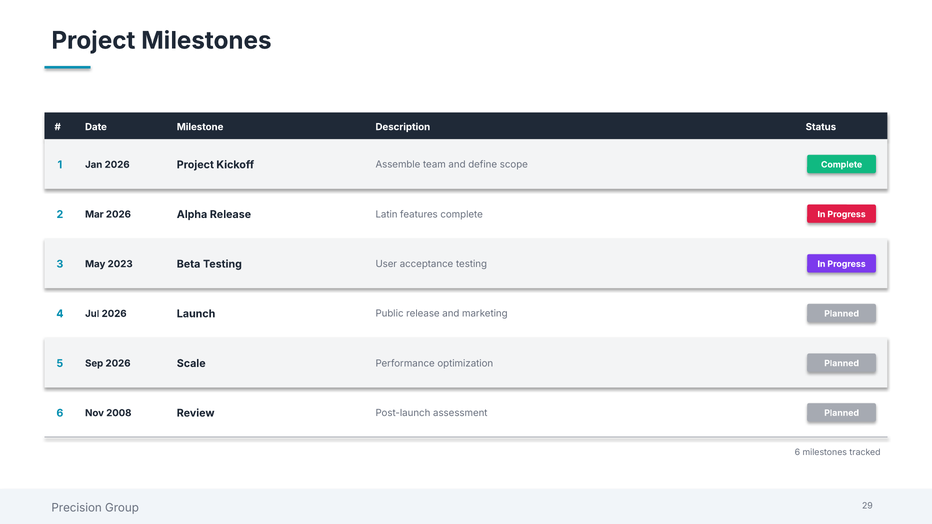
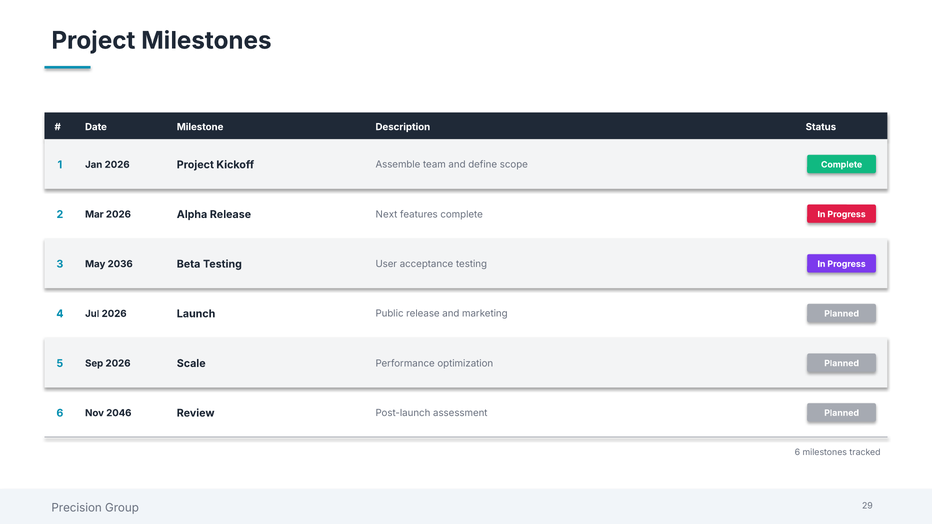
Latin: Latin -> Next (386, 214)
2023: 2023 -> 2036 (120, 264)
2008: 2008 -> 2046 (119, 413)
